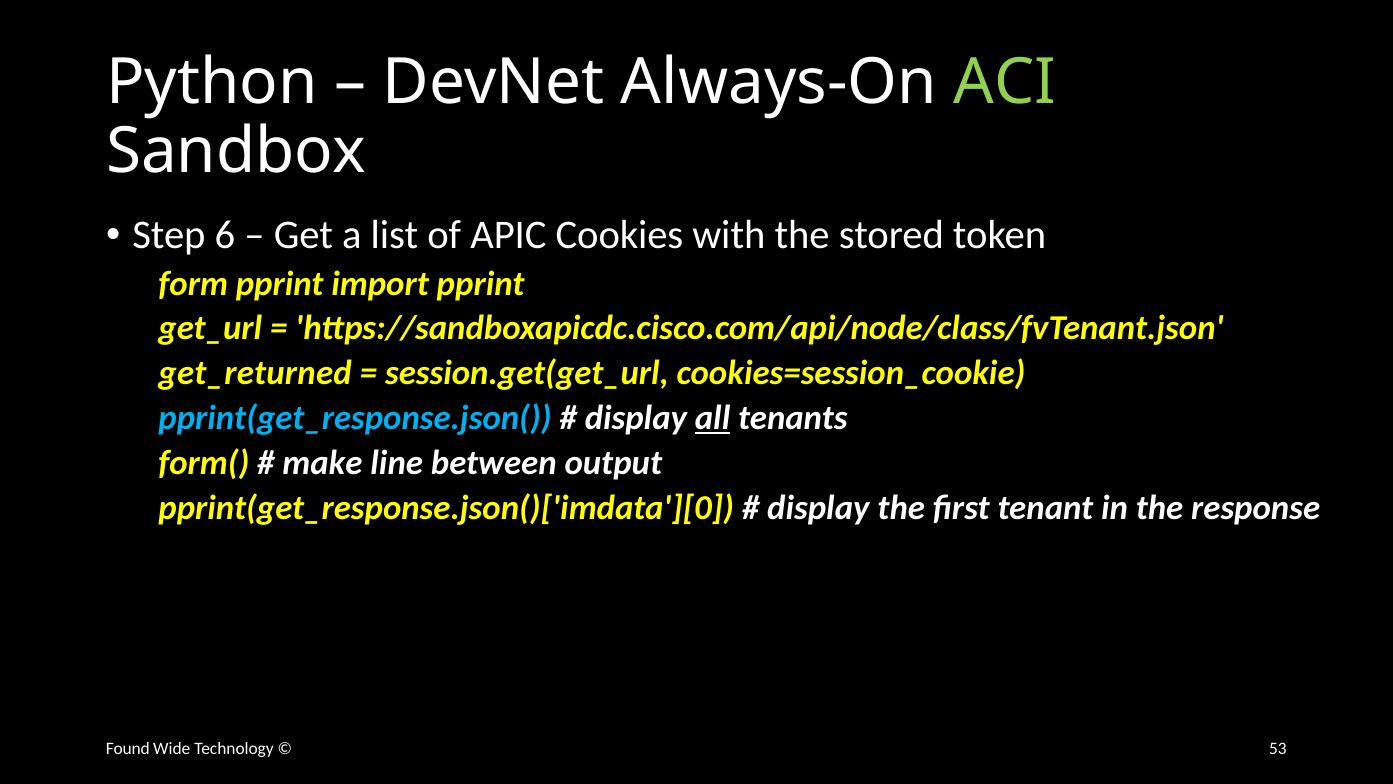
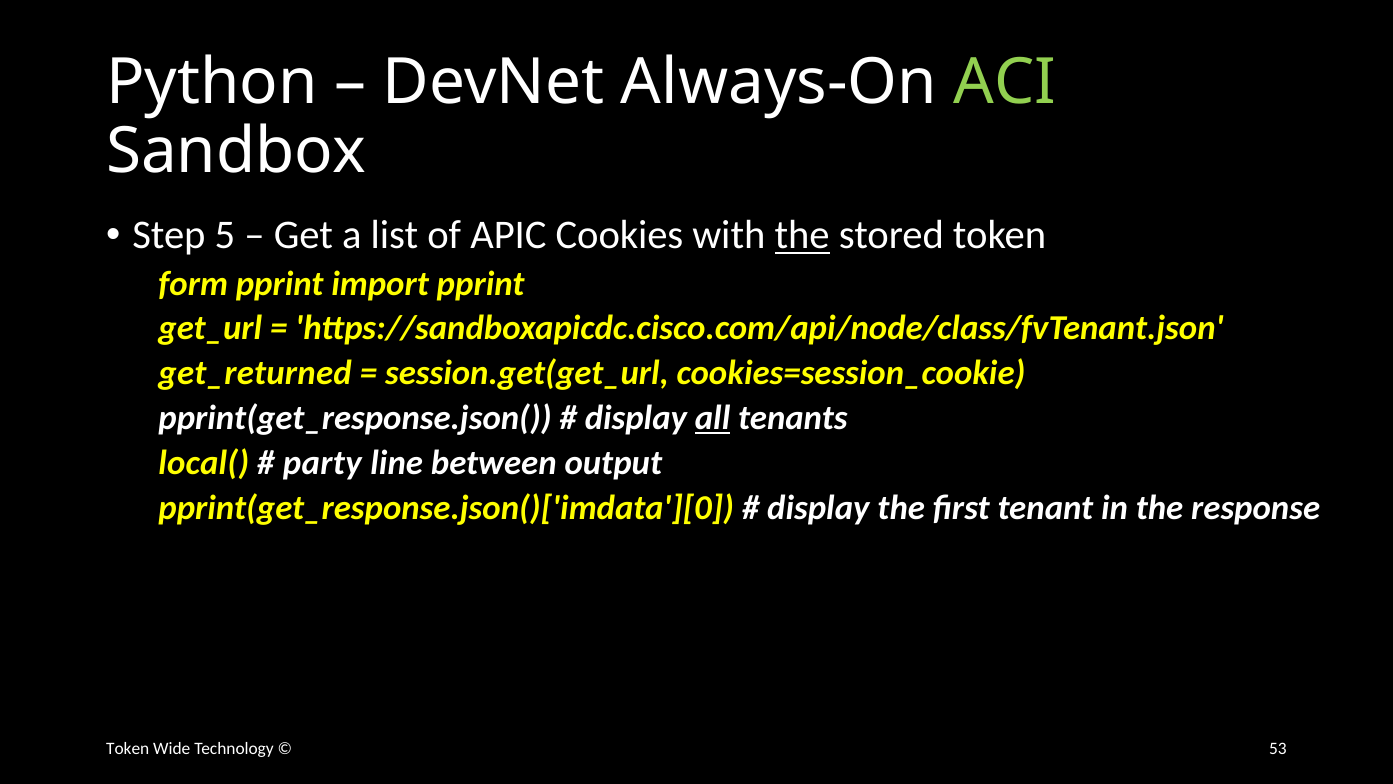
6: 6 -> 5 (225, 235)
the underline: none -> present (802, 235)
pprint(get_response.json( colour: light blue -> white (355, 418)
form(: form( -> local( (204, 463)
make: make -> party (322, 463)
Found: Found -> Token (128, 748)
